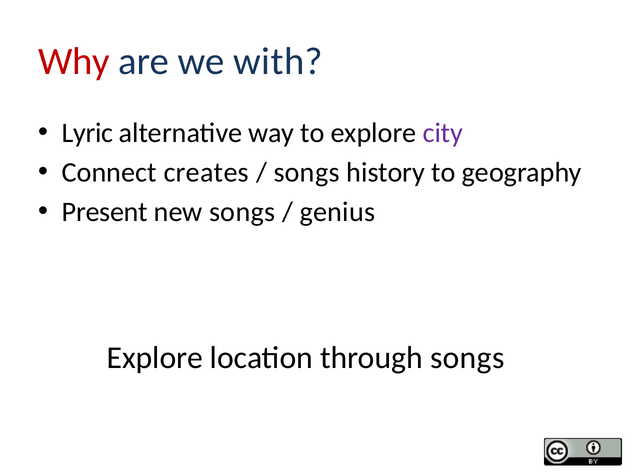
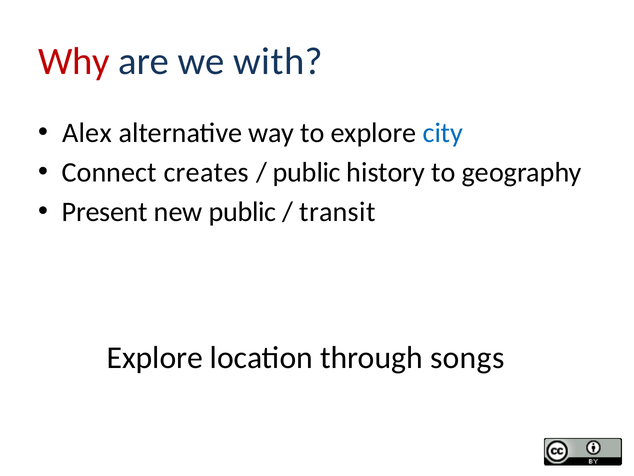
Lyric: Lyric -> Alex (87, 133)
city colour: purple -> blue (443, 133)
songs: songs -> public (307, 172)
new songs: songs -> public (242, 212)
genius: genius -> transit (337, 212)
